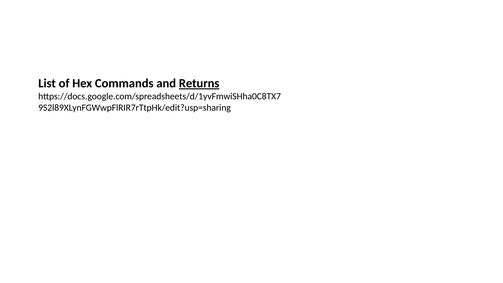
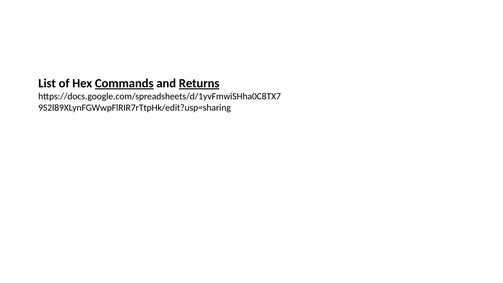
Commands underline: none -> present (124, 83)
